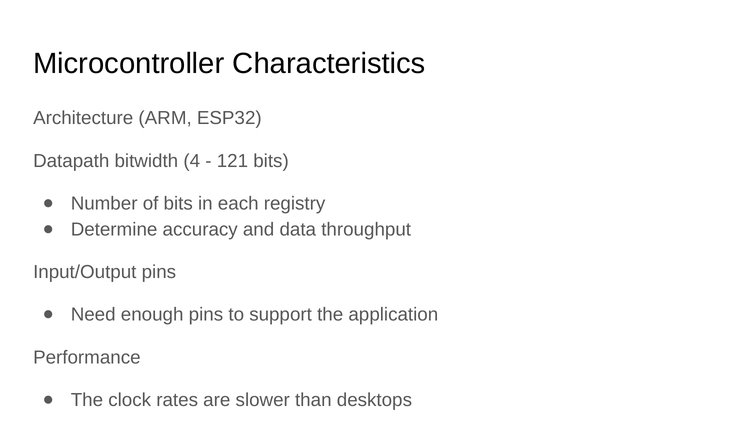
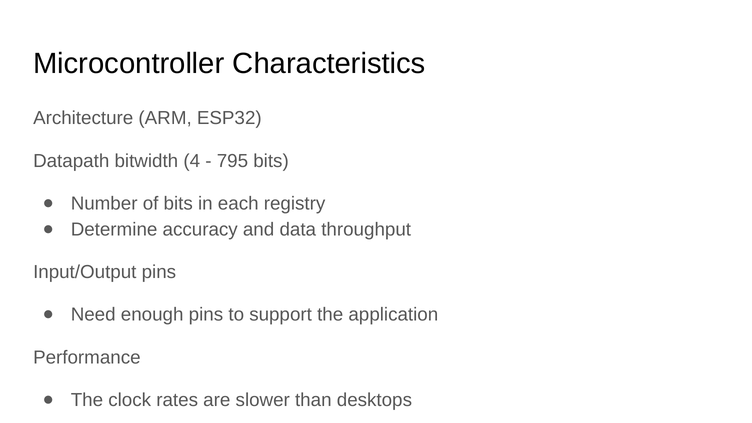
121: 121 -> 795 (232, 161)
